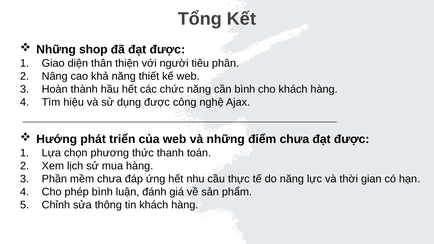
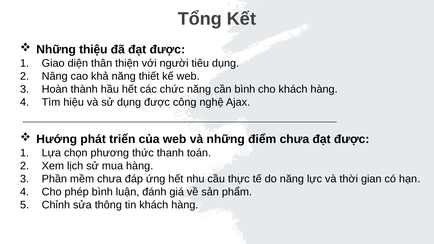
shop: shop -> thiệu (93, 50)
tiêu phân: phân -> dụng (226, 63)
